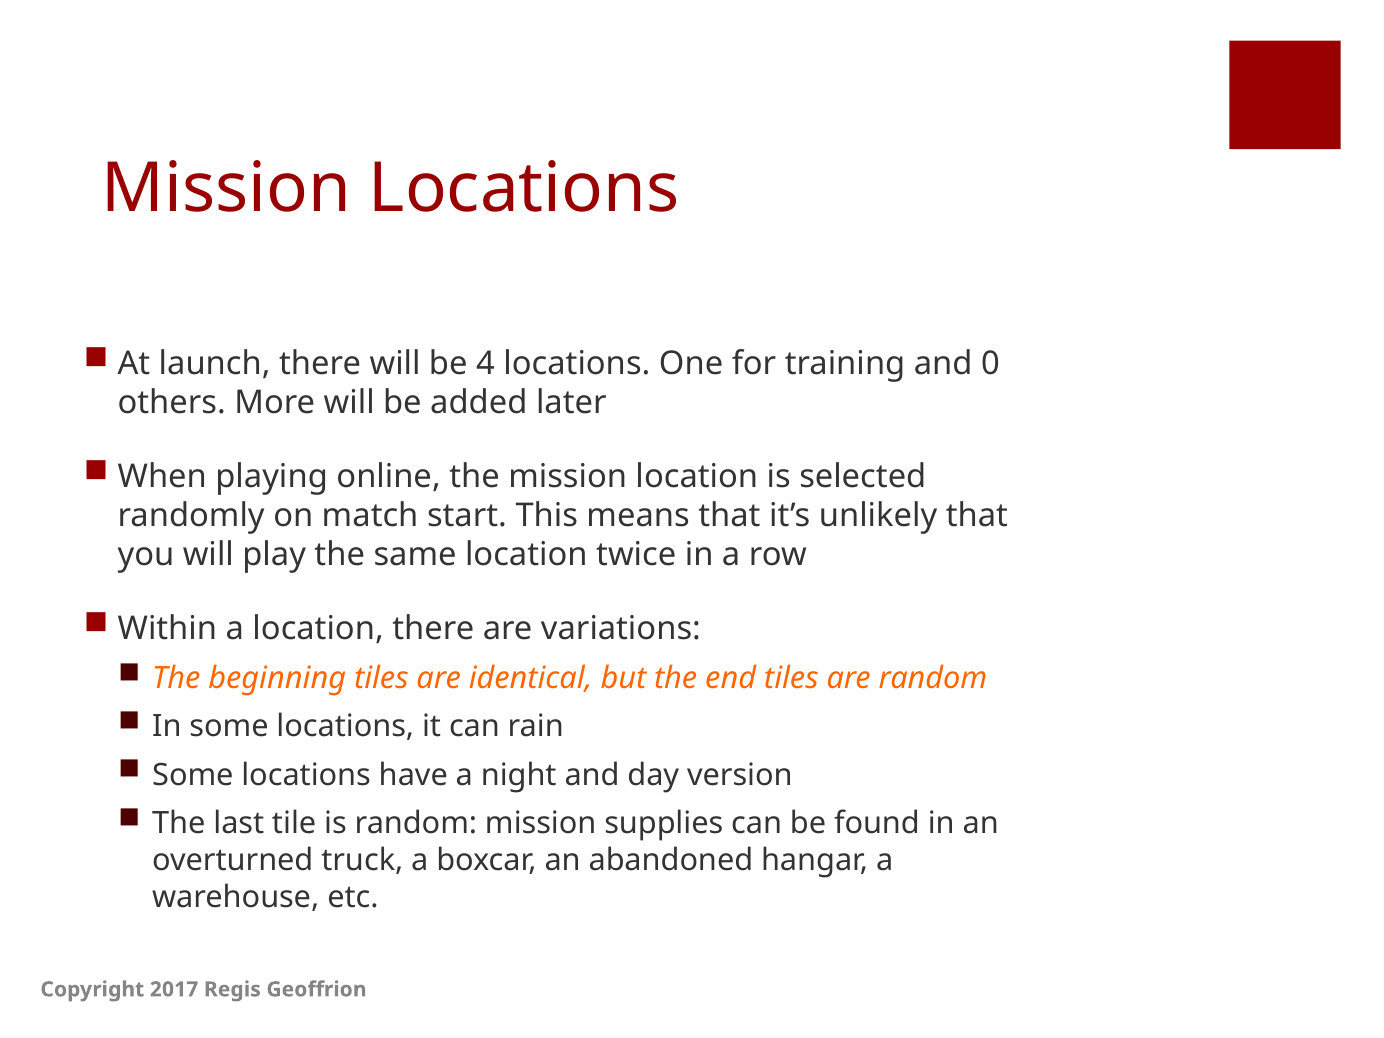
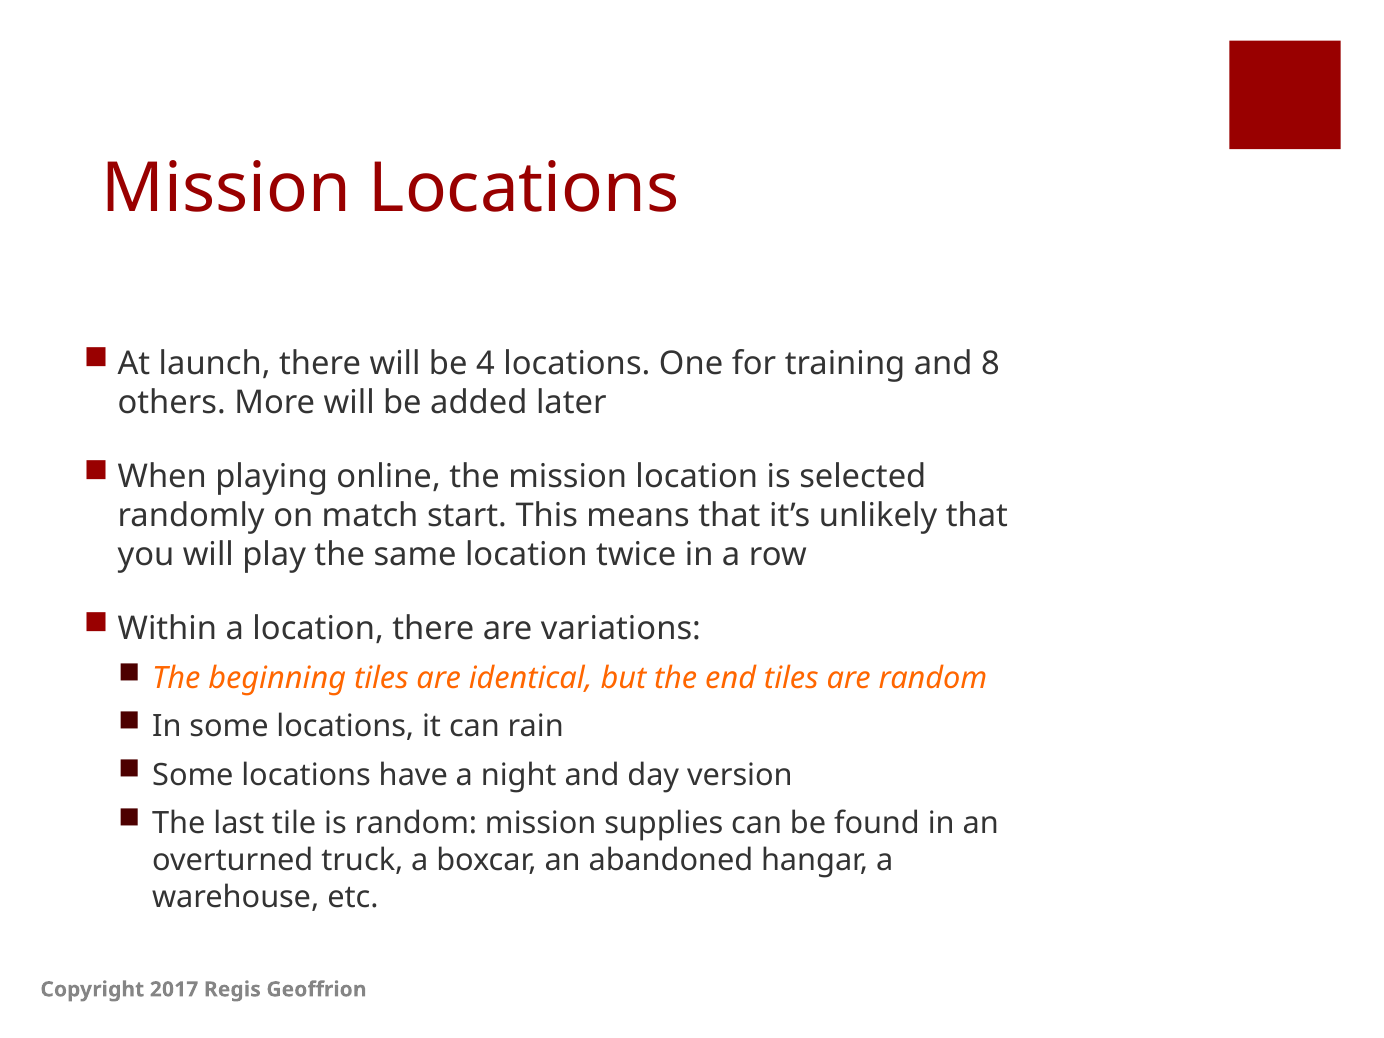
0: 0 -> 8 (990, 363)
